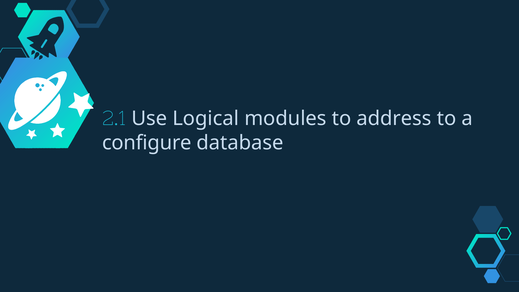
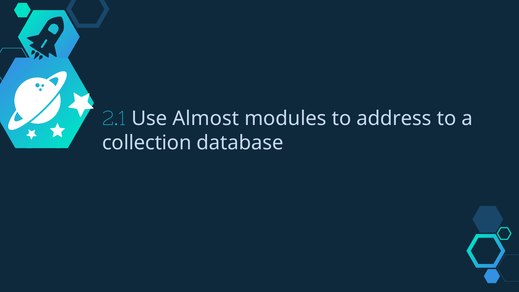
Logical: Logical -> Almost (206, 119)
configure: configure -> collection (147, 143)
